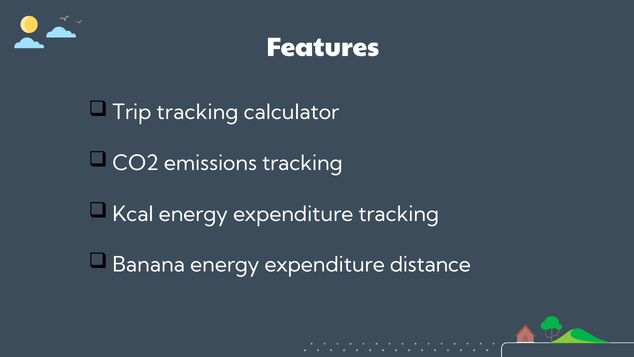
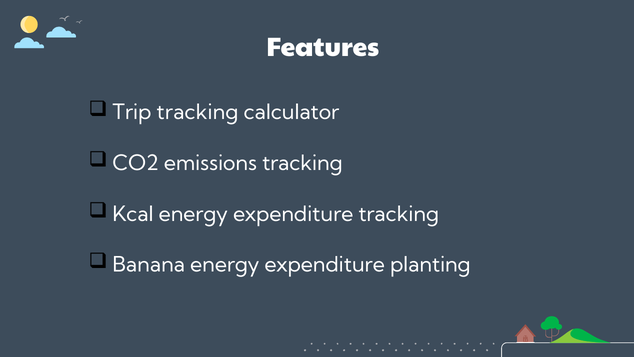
distance: distance -> planting (430, 265)
